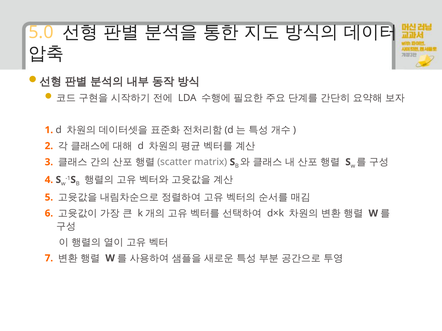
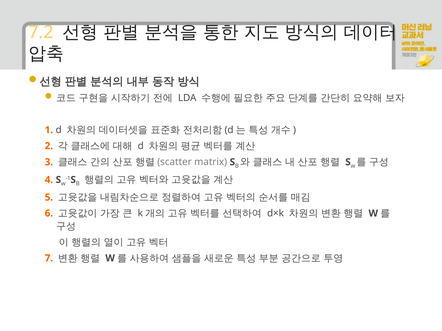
5.0: 5.0 -> 7.2 (41, 32)
